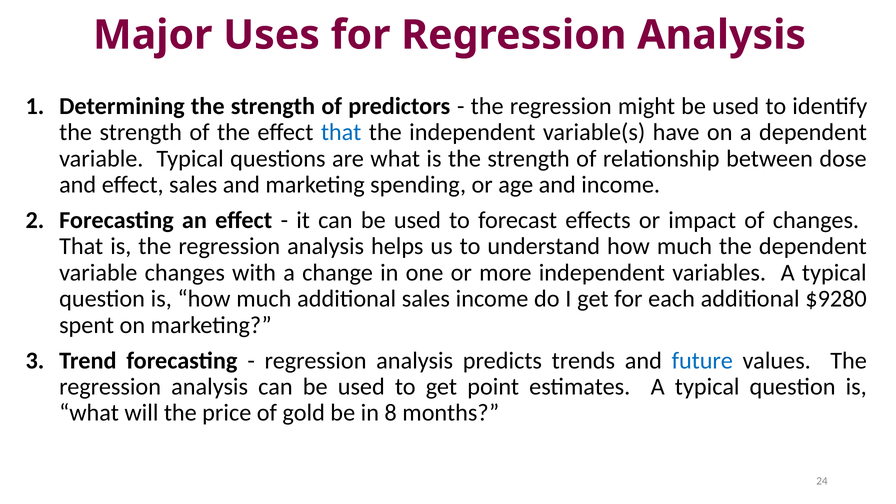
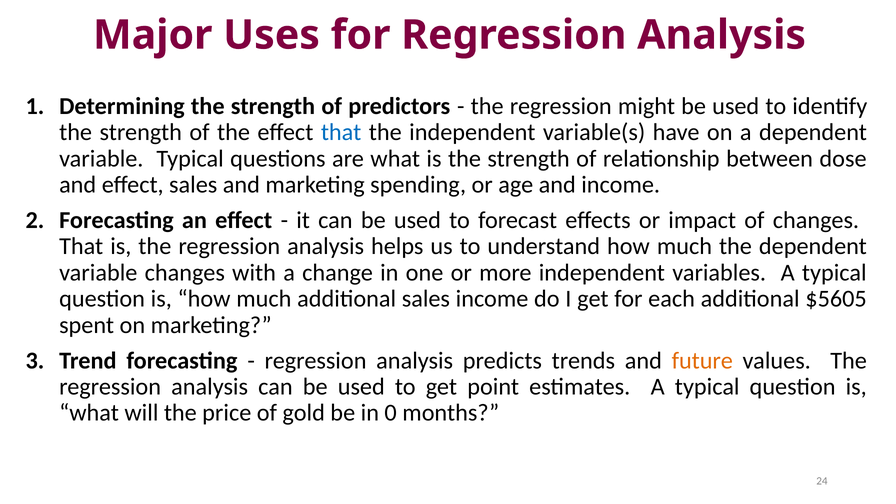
$9280: $9280 -> $5605 (836, 299)
future colour: blue -> orange (702, 361)
8: 8 -> 0 (391, 413)
